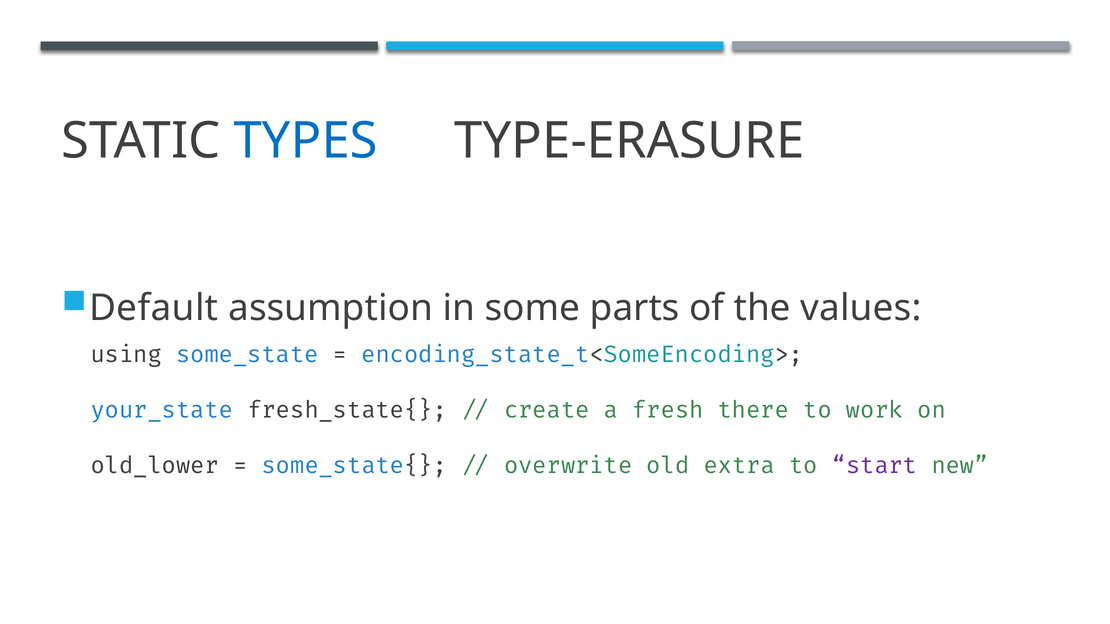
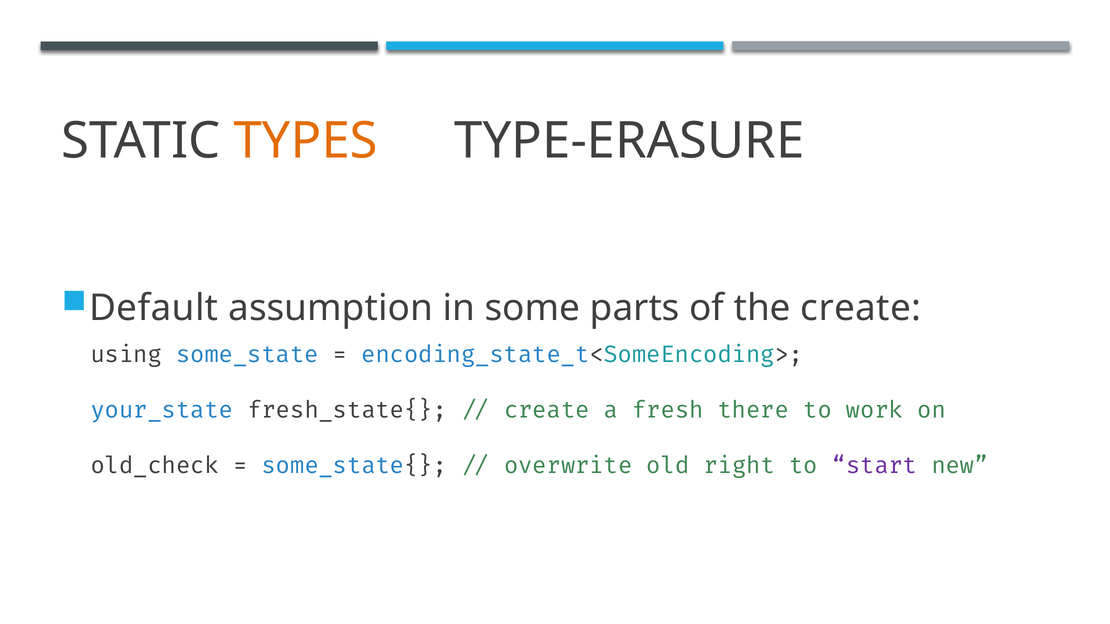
TYPES colour: blue -> orange (306, 141)
the values: values -> create (861, 308)
old_lower: old_lower -> old_check (155, 466)
extra: extra -> right (739, 466)
